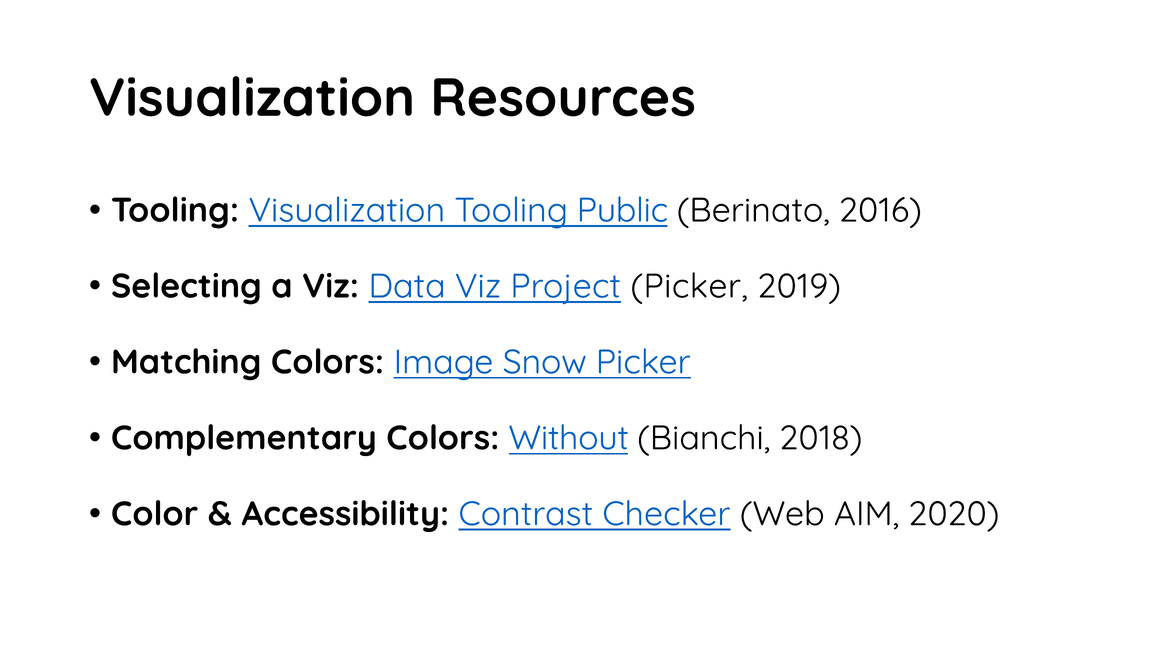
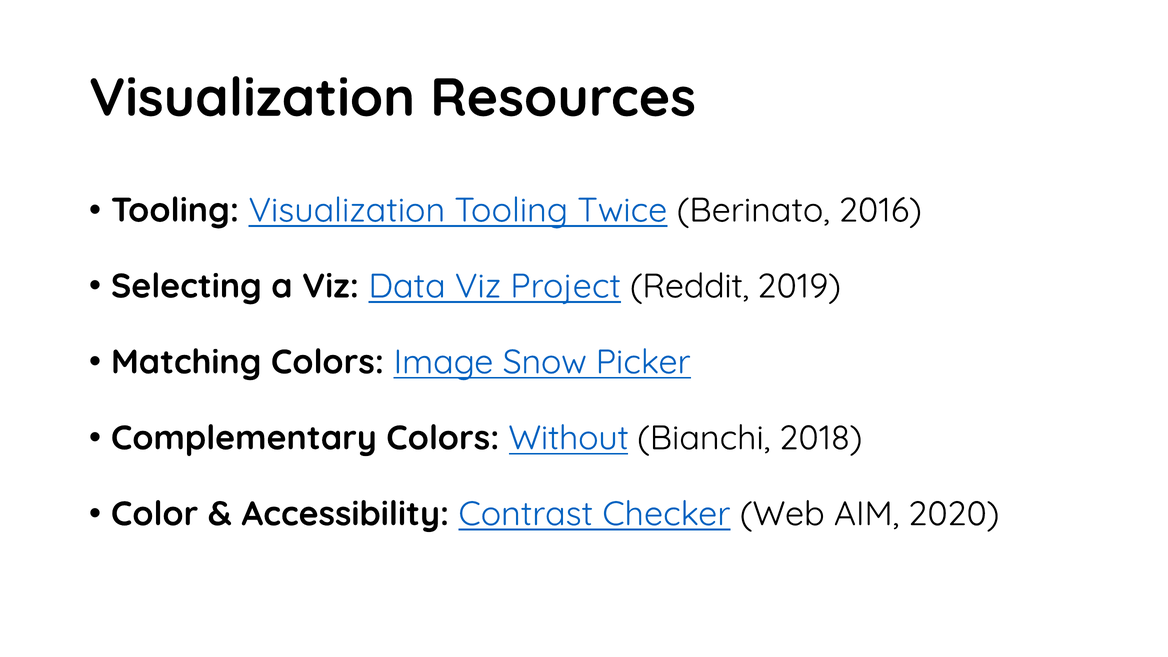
Public: Public -> Twice (622, 210)
Project Picker: Picker -> Reddit (690, 286)
